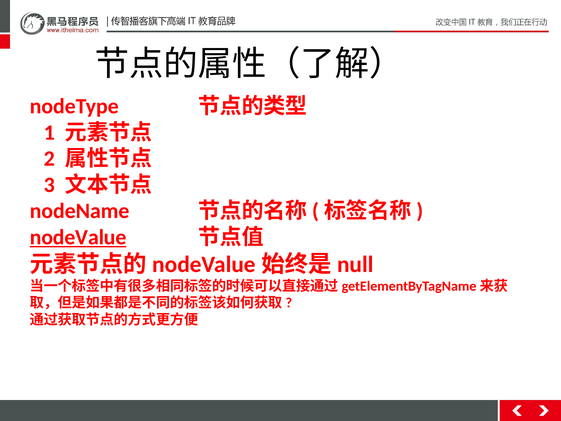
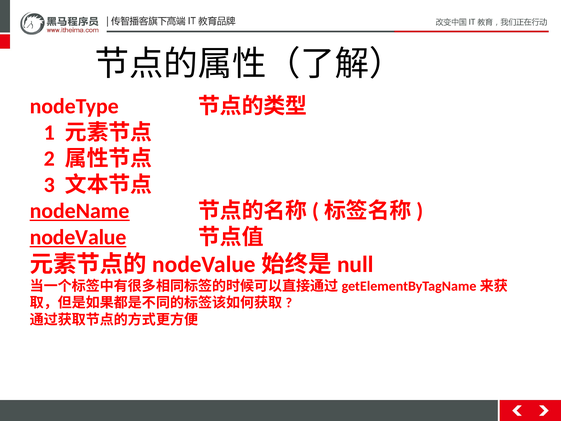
nodeName underline: none -> present (80, 211)
